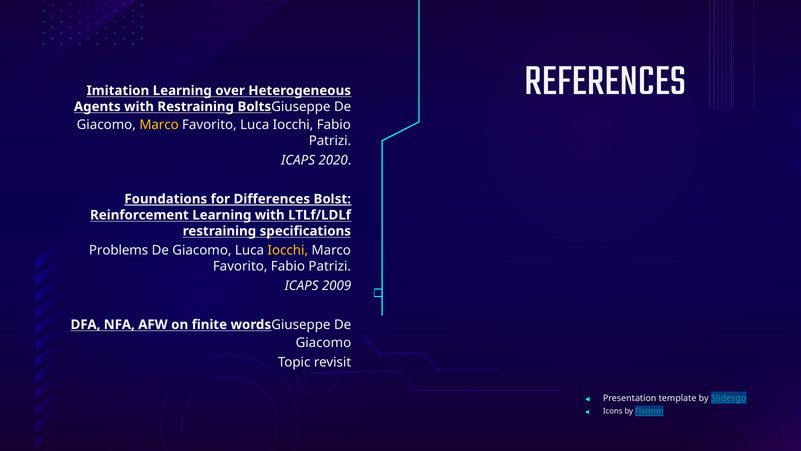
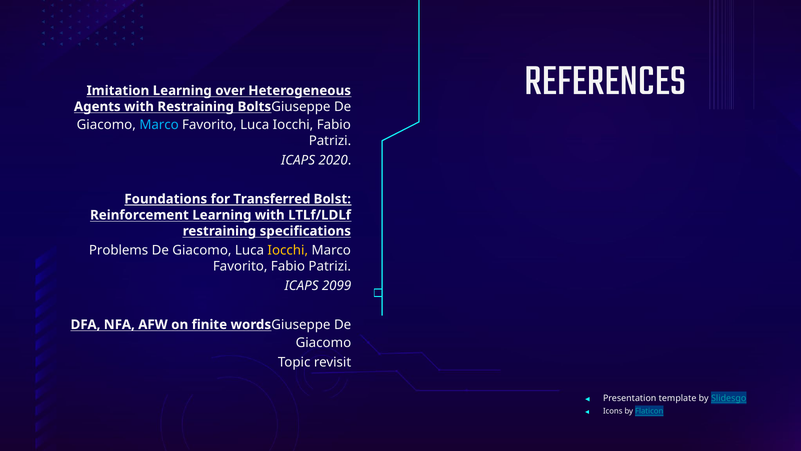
Marco colour: yellow -> light blue (159, 125)
Differences: Differences -> Transferred (272, 199)
2009: 2009 -> 2099 (337, 286)
